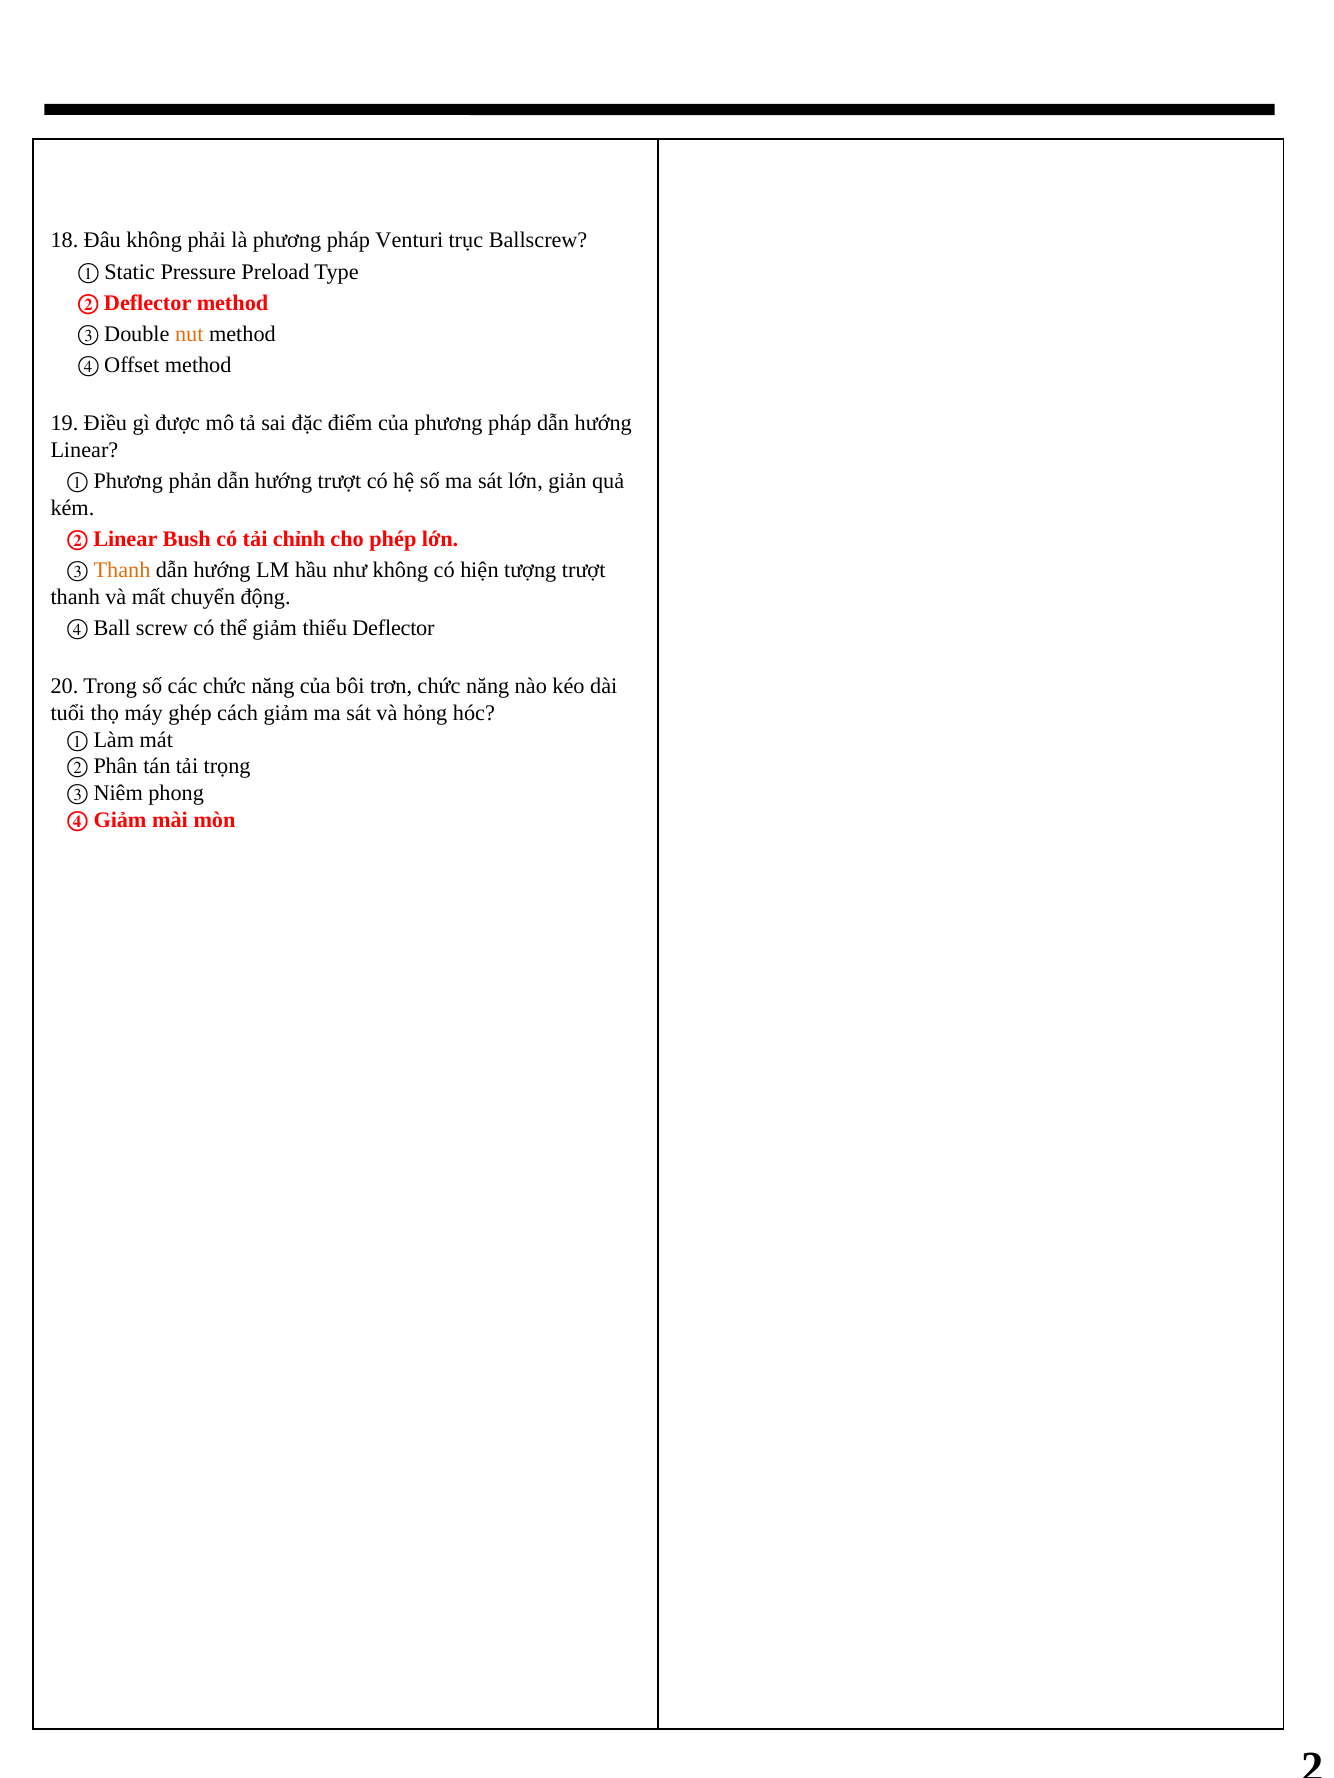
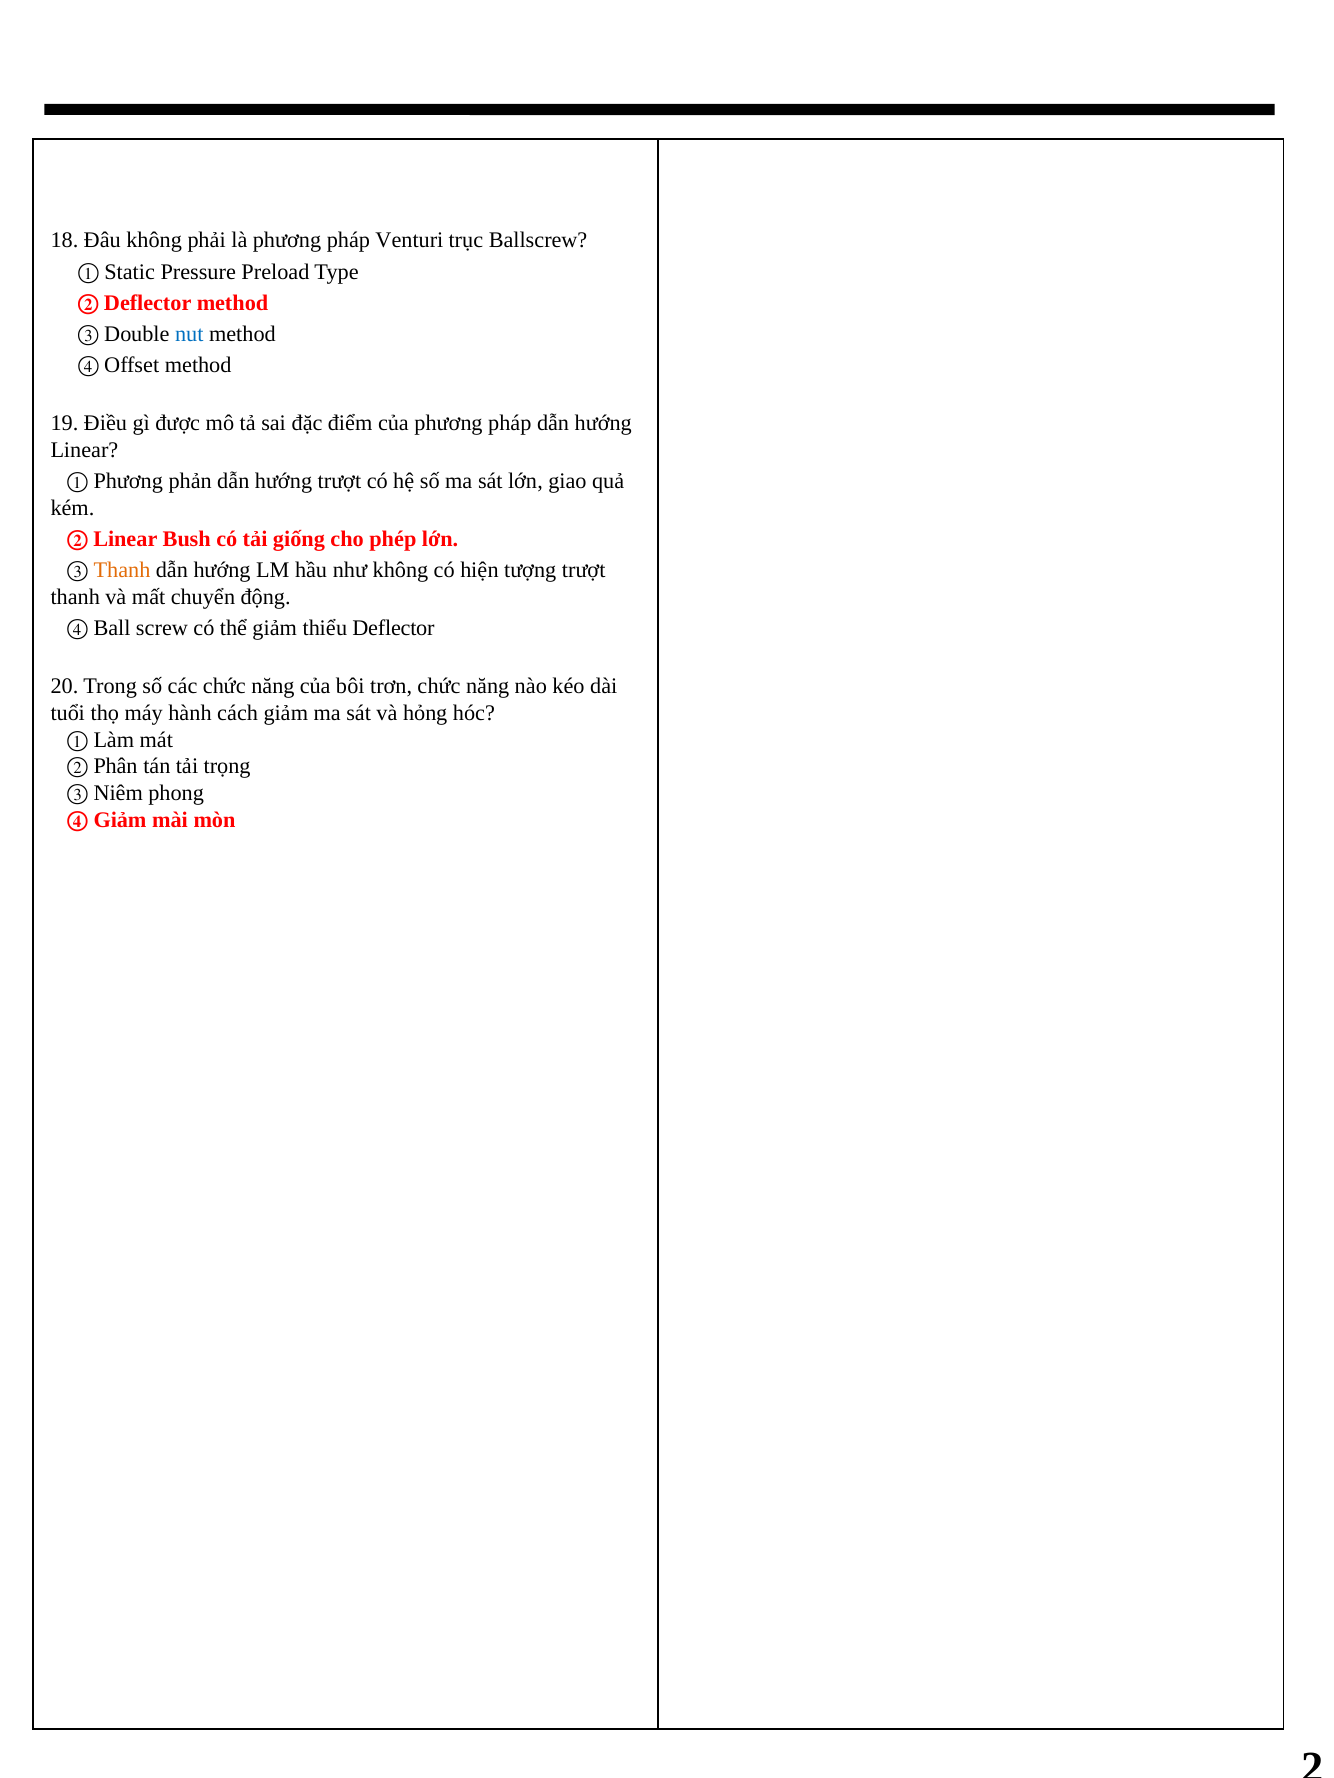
nut colour: orange -> blue (189, 334)
giản: giản -> giao (567, 481)
chỉnh: chỉnh -> giống (299, 539)
ghép: ghép -> hành (190, 713)
